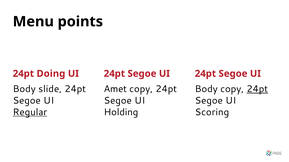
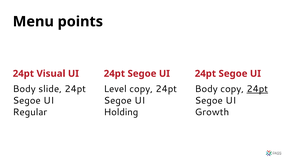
Doing: Doing -> Visual (51, 74)
Amet: Amet -> Level (115, 89)
Regular underline: present -> none (30, 112)
Scoring: Scoring -> Growth (212, 112)
